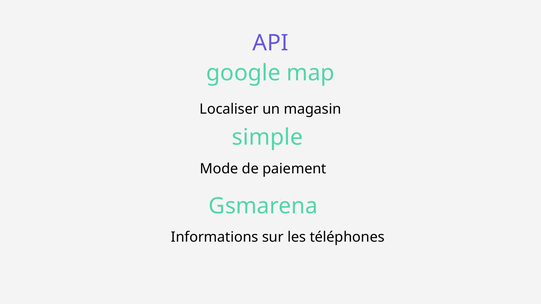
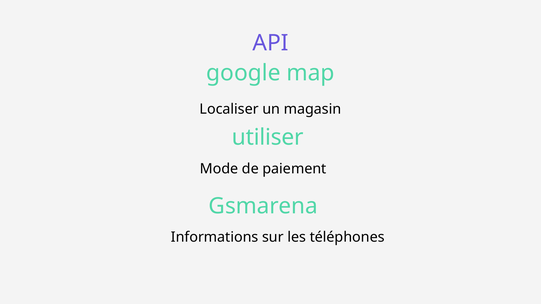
simple: simple -> utiliser (268, 138)
